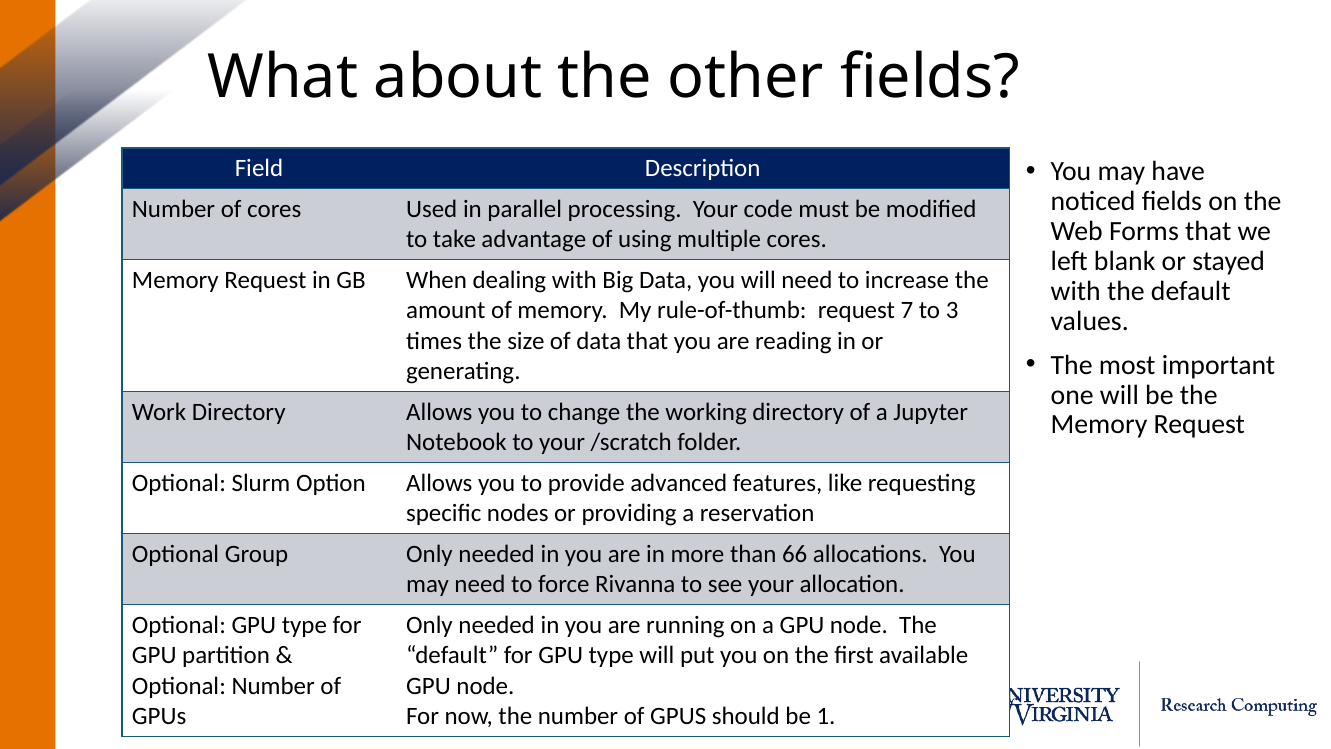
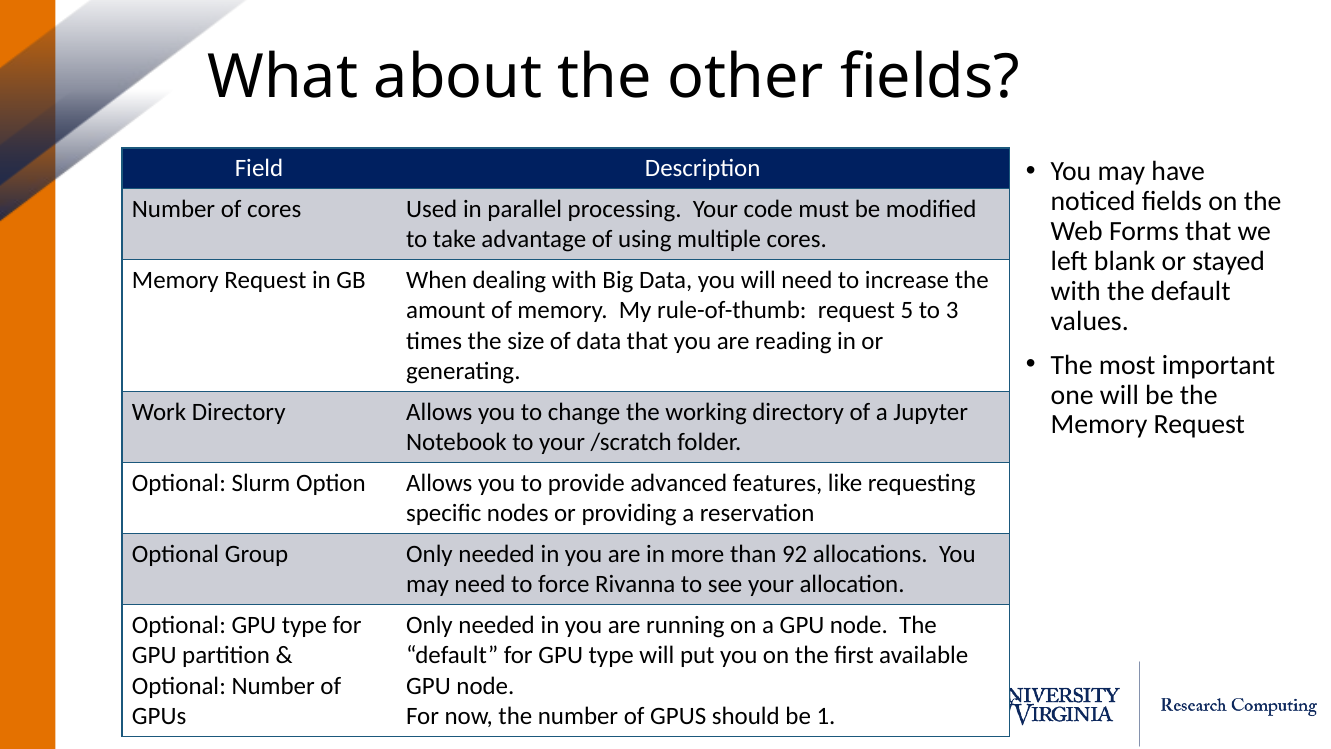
7: 7 -> 5 (907, 310)
66: 66 -> 92 (795, 554)
